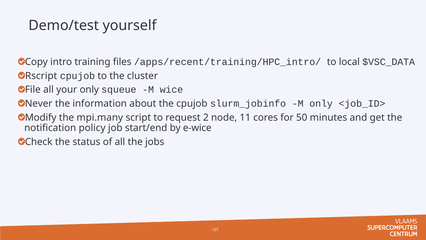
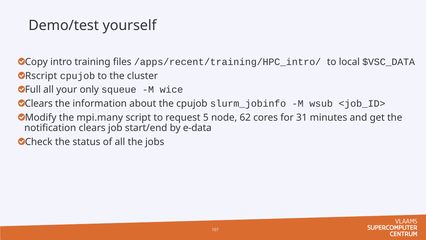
File: File -> Full (33, 90)
Never: Never -> Clears (39, 103)
M only: only -> wsub (321, 103)
2: 2 -> 5 (206, 117)
11: 11 -> 62 (245, 117)
50: 50 -> 31 (302, 117)
notification policy: policy -> clears (92, 128)
e-wice: e-wice -> e-data (197, 128)
